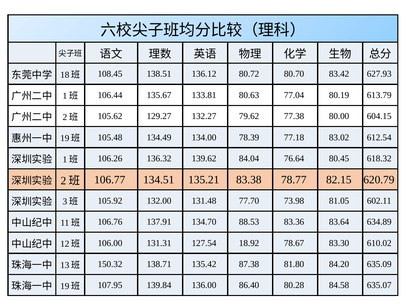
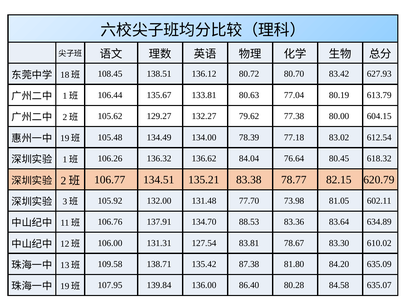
139.62: 139.62 -> 136.62 (204, 159)
18.92: 18.92 -> 83.81 (249, 243)
150.32: 150.32 -> 109.58 (110, 265)
